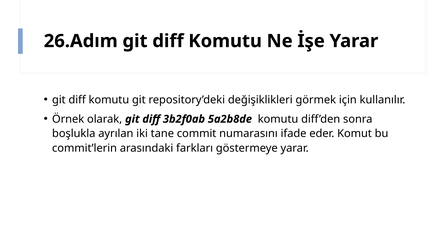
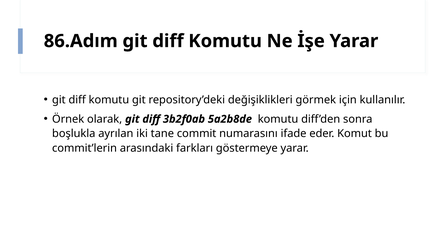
26.Adım: 26.Adım -> 86.Adım (81, 41)
